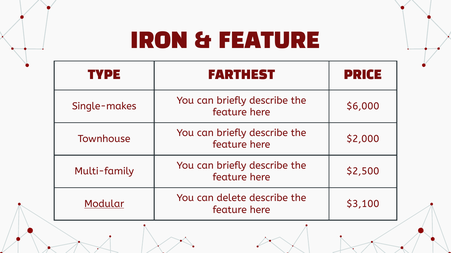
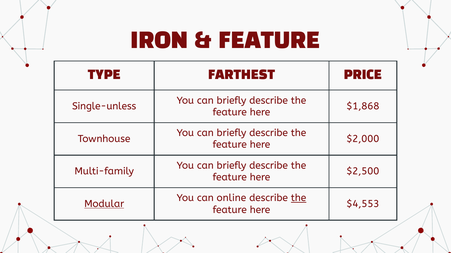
Single-makes: Single-makes -> Single-unless (104, 107)
$6,000: $6,000 -> $1,868 (363, 107)
delete: delete -> online (231, 199)
the underline: none -> present (299, 199)
$3,100: $3,100 -> $4,553 (363, 204)
